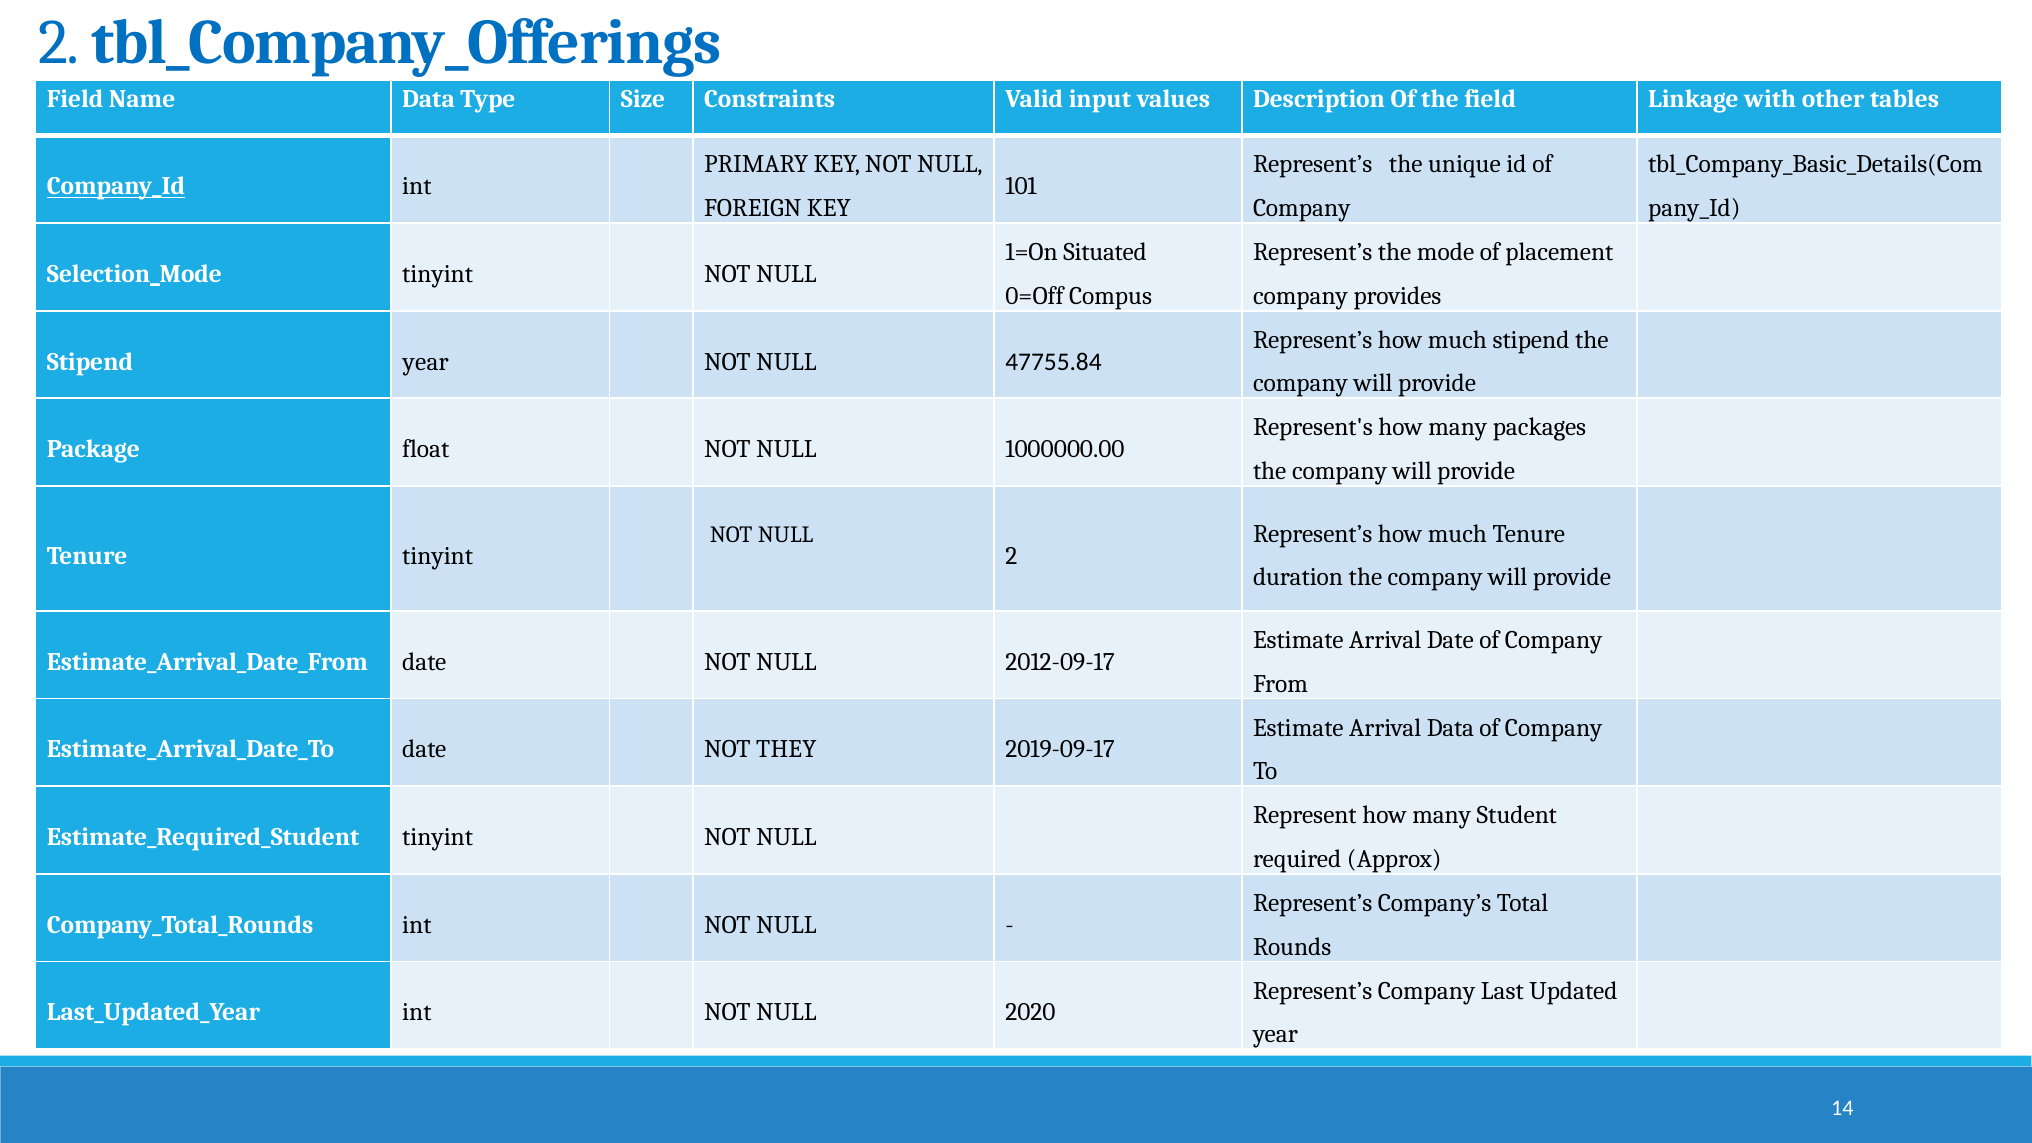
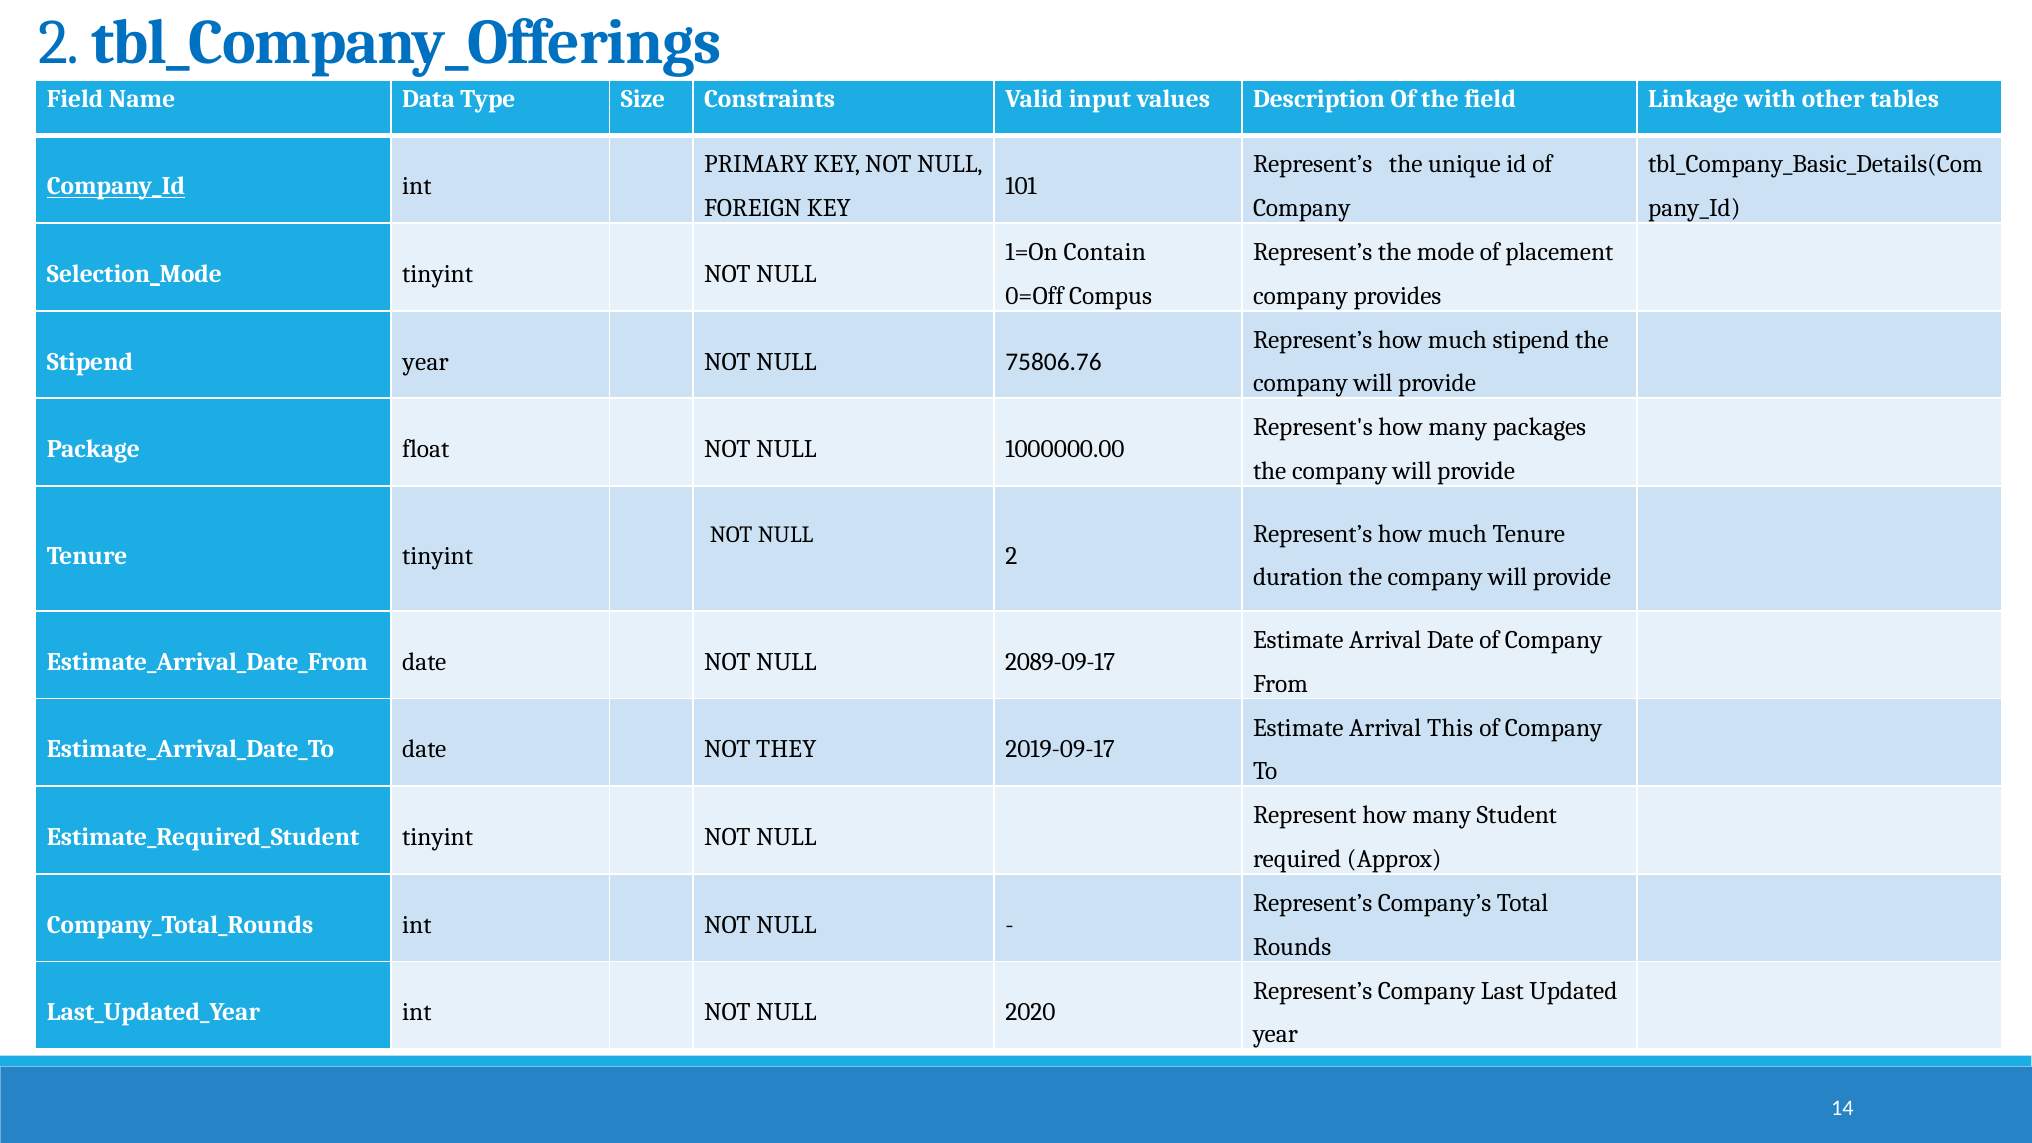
Situated: Situated -> Contain (1105, 252)
47755.84: 47755.84 -> 75806.76 (1054, 362)
2012-09-17: 2012-09-17 -> 2089-09-17 (1060, 662)
Arrival Data: Data -> This (1450, 728)
